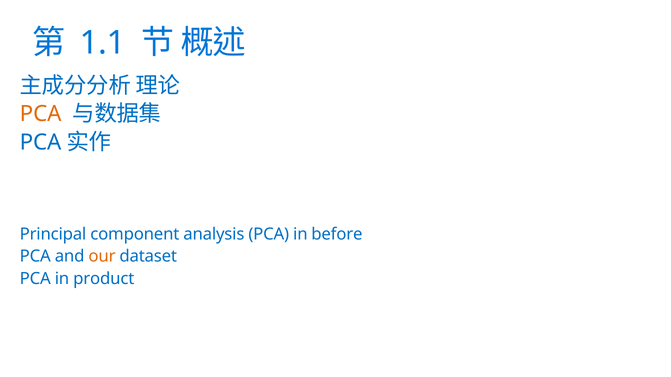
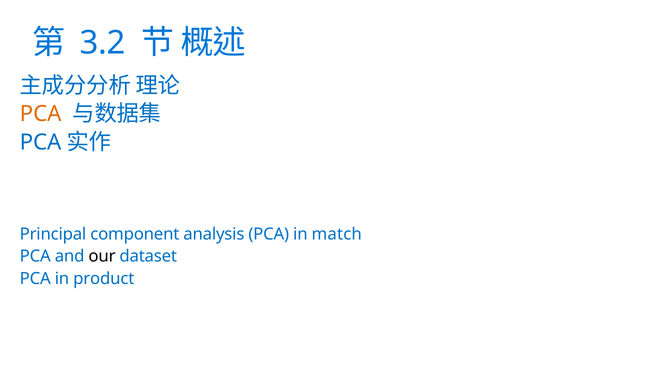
1.1: 1.1 -> 3.2 (103, 43)
before: before -> match (337, 234)
our colour: orange -> black (102, 257)
